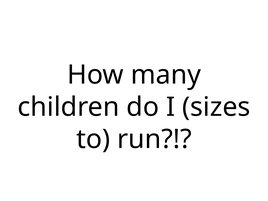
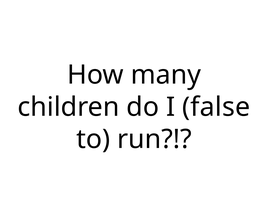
sizes: sizes -> false (216, 107)
